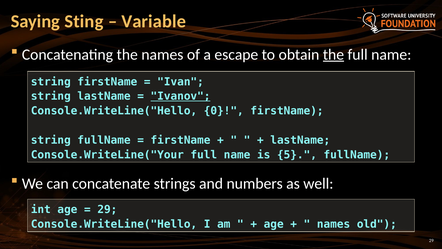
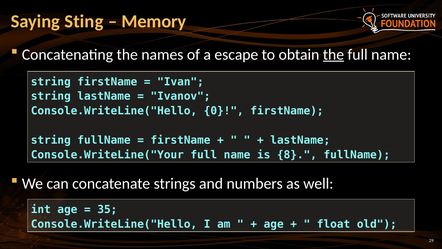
Variable: Variable -> Memory (154, 21)
Ivanov underline: present -> none (181, 96)
5: 5 -> 8 (297, 155)
29: 29 -> 35 (107, 209)
names: names -> float (334, 224)
